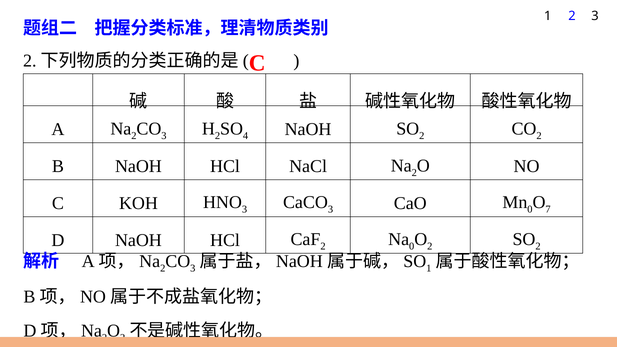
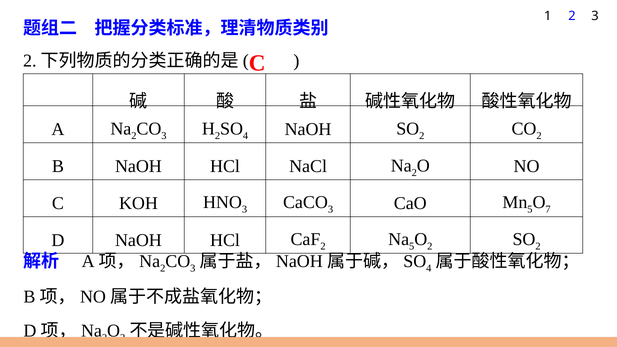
0: 0 -> 5 (530, 210)
0: 0 -> 5 (412, 247)
1: 1 -> 4 (429, 269)
